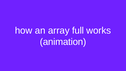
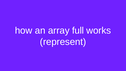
animation: animation -> represent (63, 42)
